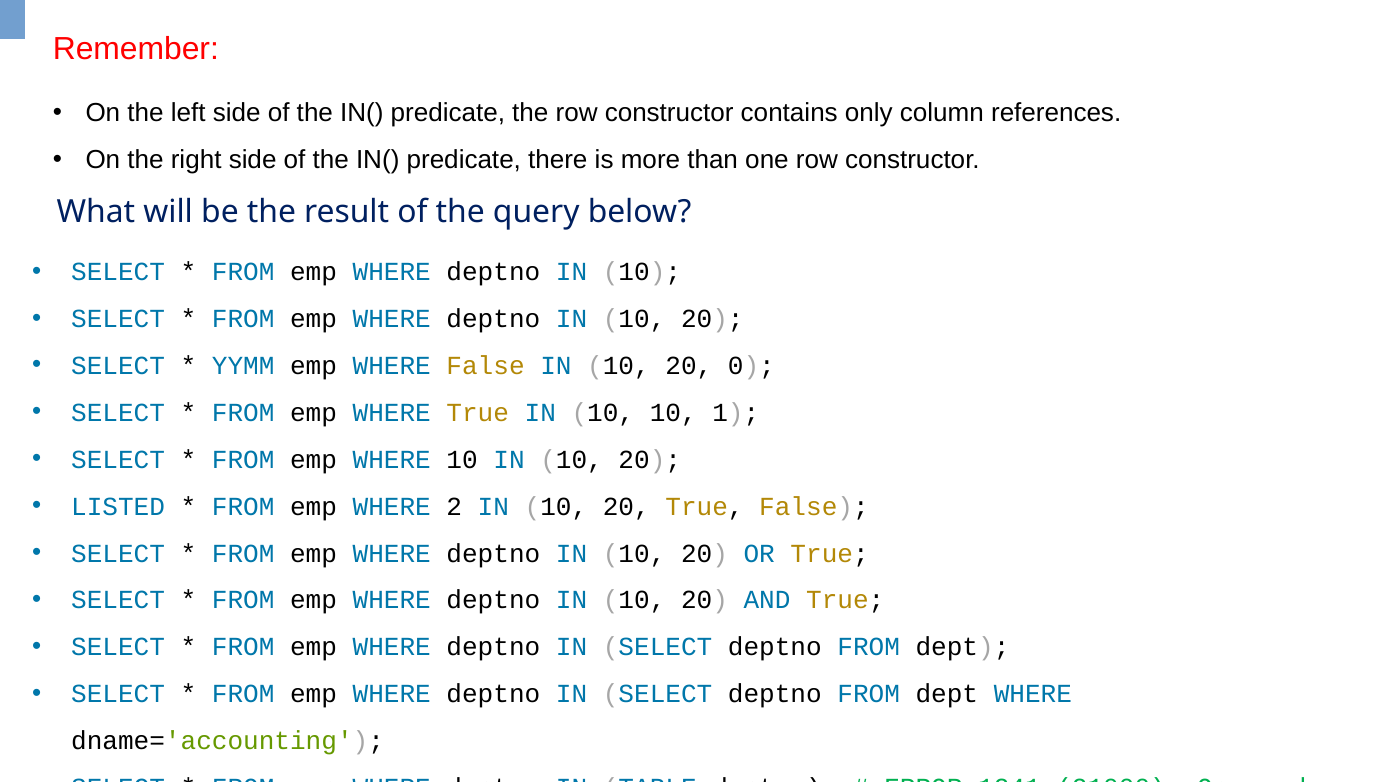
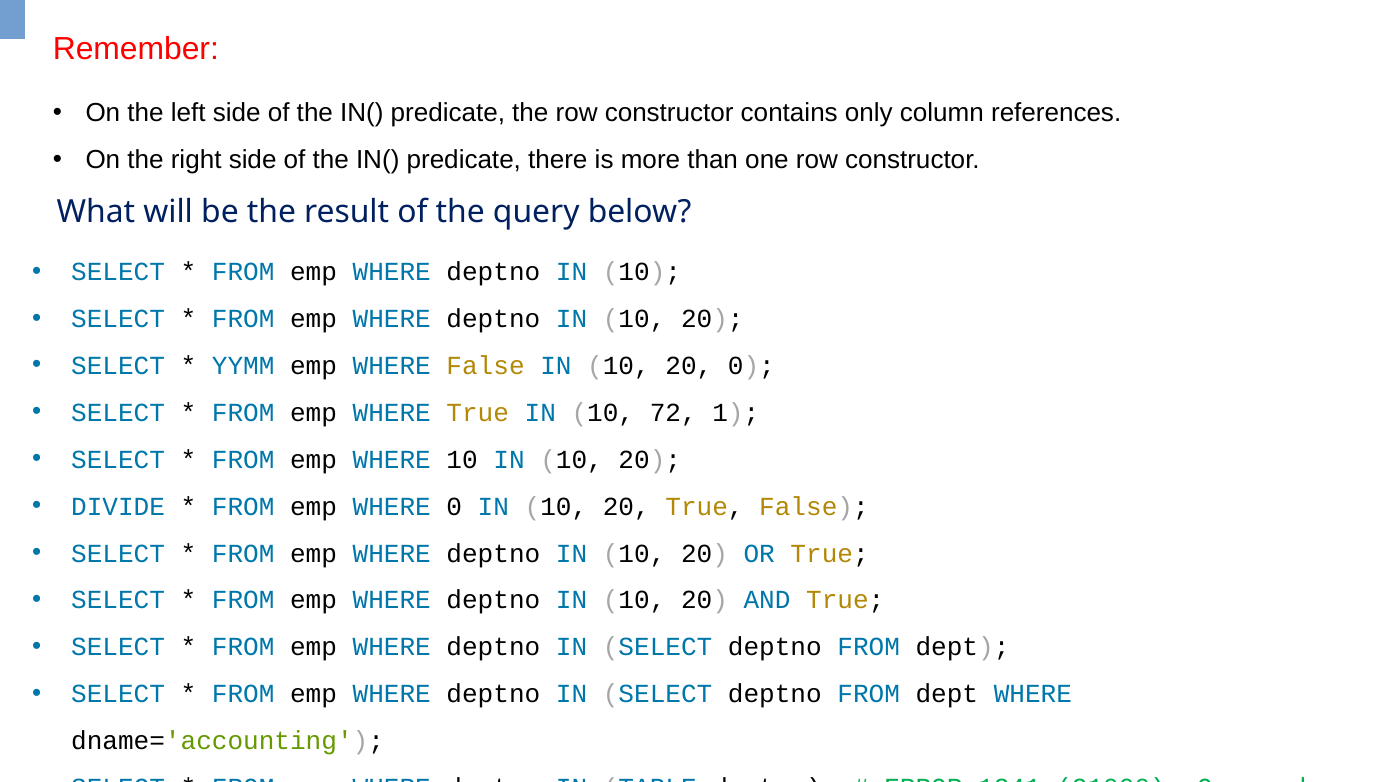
10 10: 10 -> 72 (673, 413)
LISTED: LISTED -> DIVIDE (118, 506)
WHERE 2: 2 -> 0 (454, 506)
